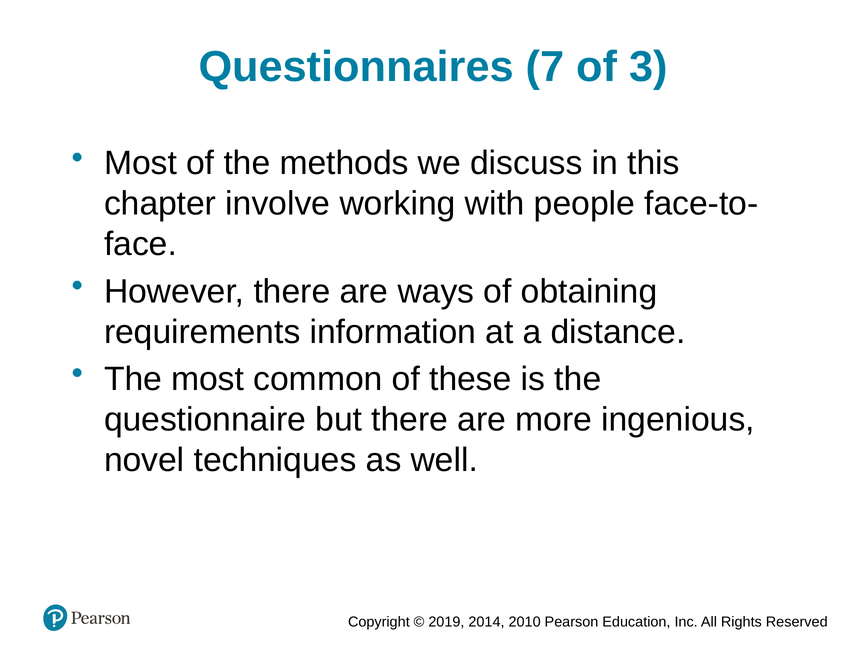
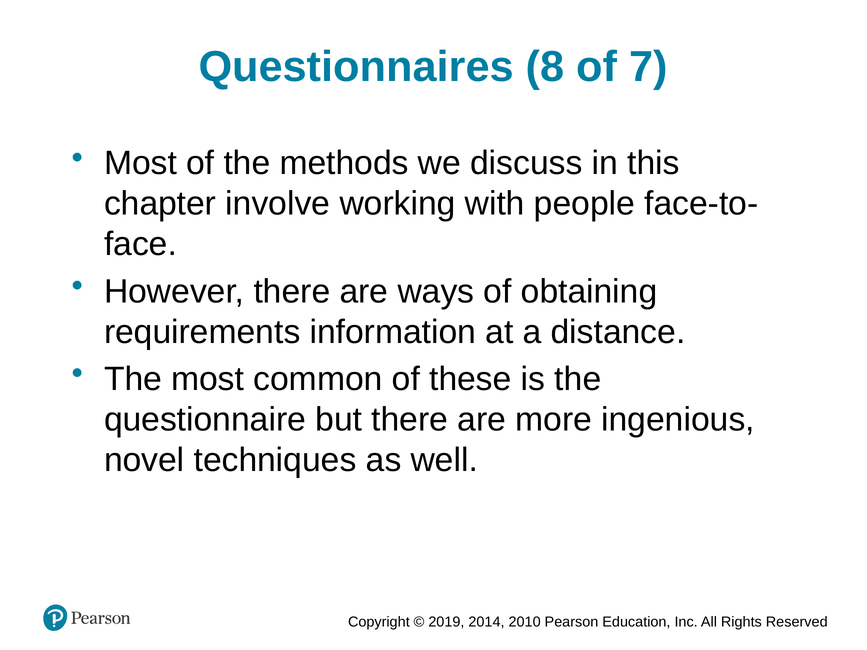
7: 7 -> 8 (545, 67)
3: 3 -> 7 (649, 67)
